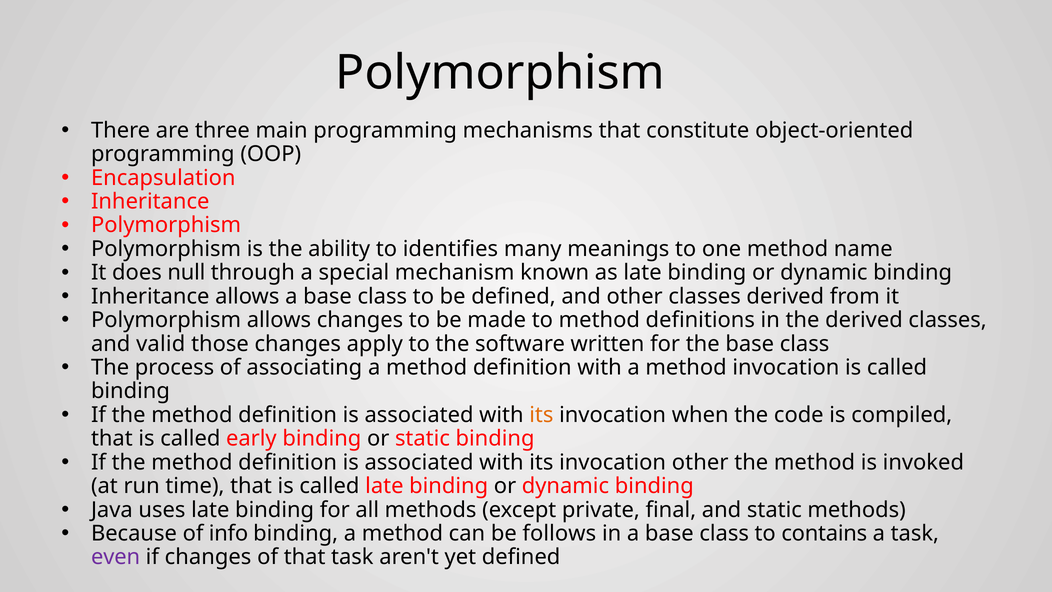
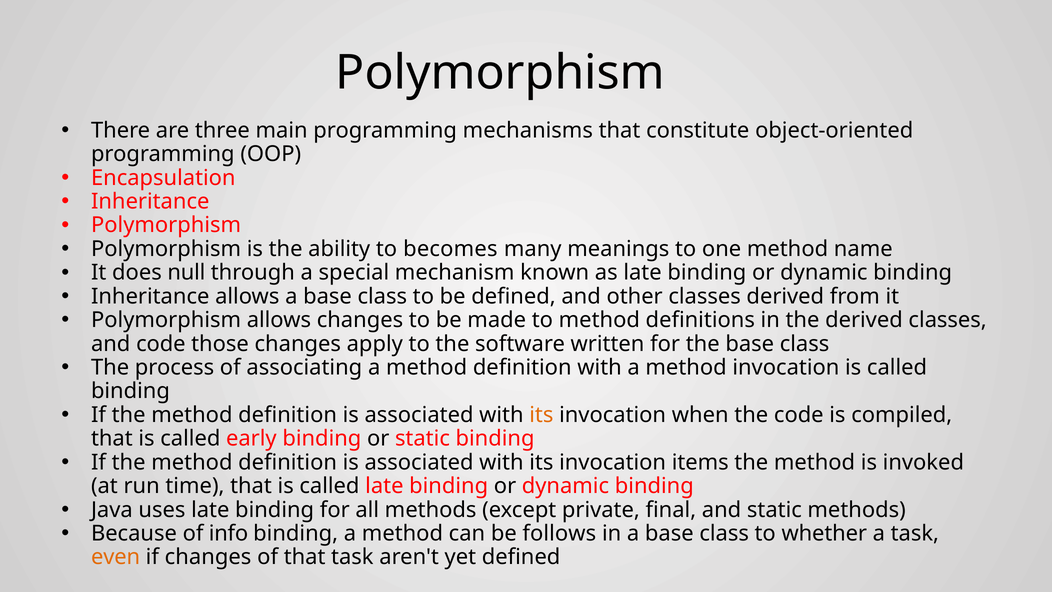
identifies: identifies -> becomes (450, 249)
and valid: valid -> code (161, 344)
invocation other: other -> items (700, 462)
contains: contains -> whether (824, 533)
even colour: purple -> orange (116, 557)
